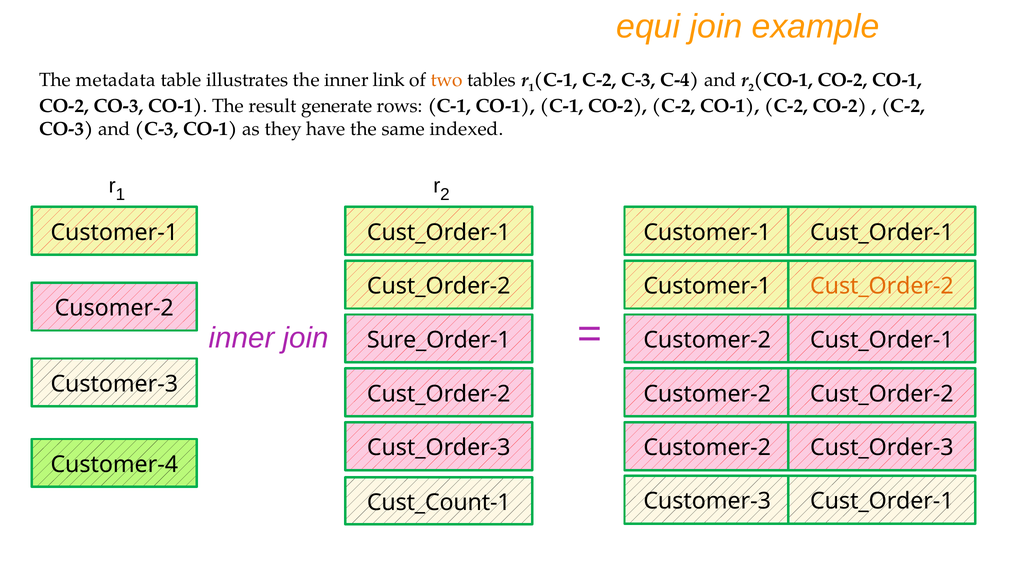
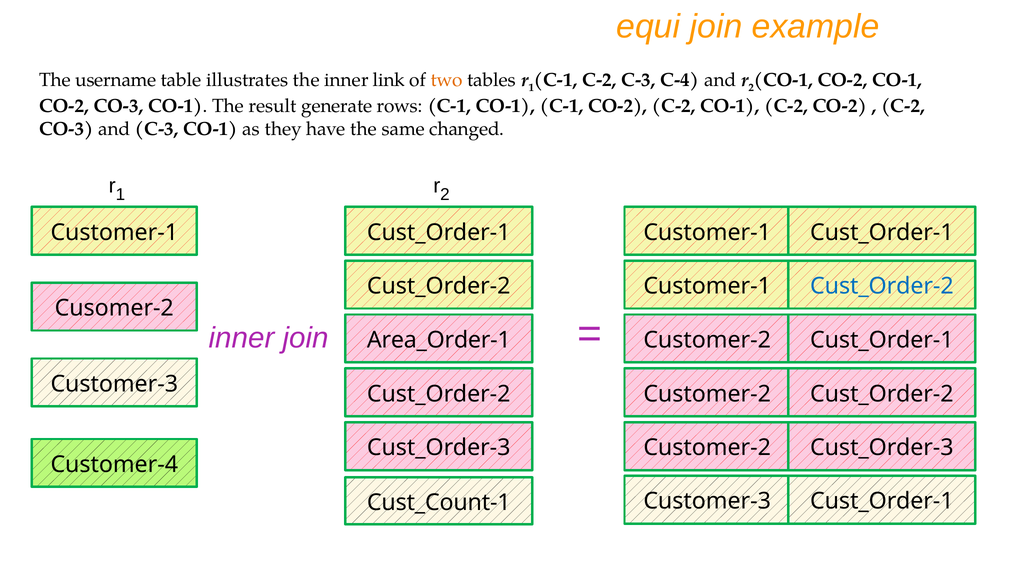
metadata: metadata -> username (116, 80)
indexed: indexed -> changed (467, 129)
Cust_Order-2 colour: orange -> blue (882, 286)
Sure_Order-1: Sure_Order-1 -> Area_Order-1 (439, 340)
